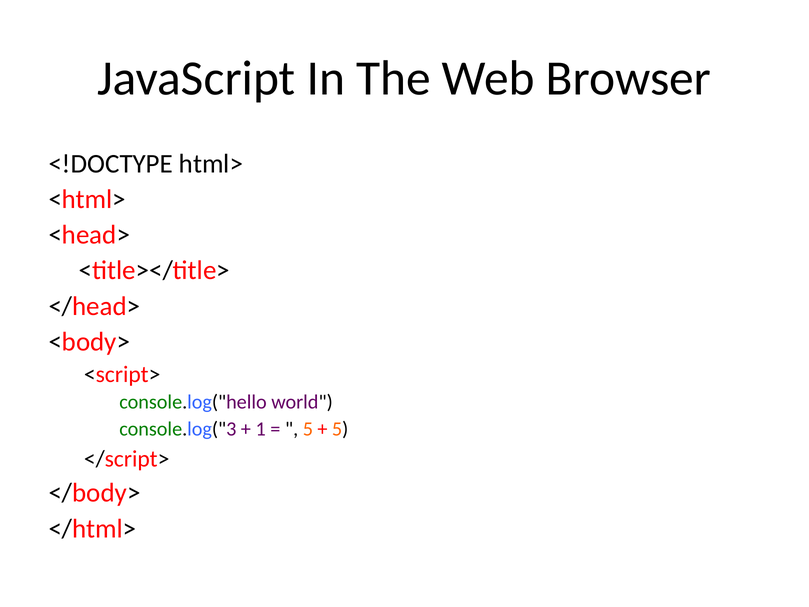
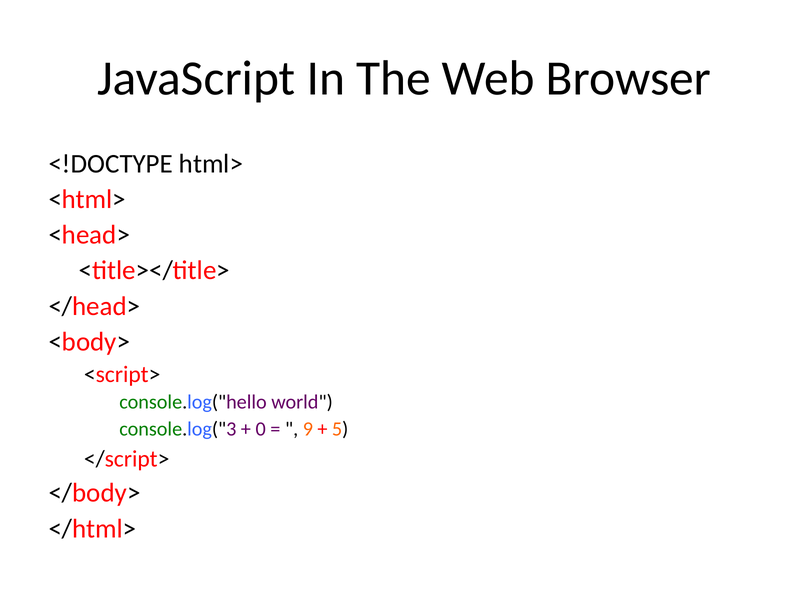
1: 1 -> 0 (261, 429)
5: 5 -> 9 (308, 429)
